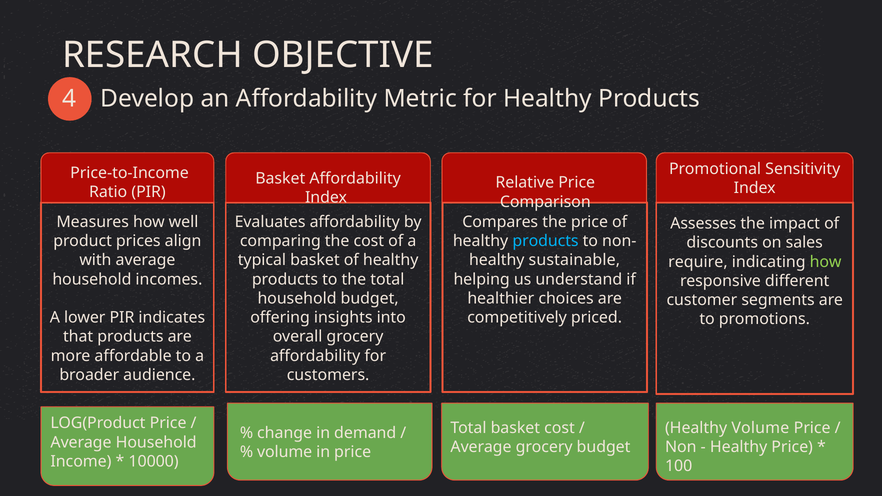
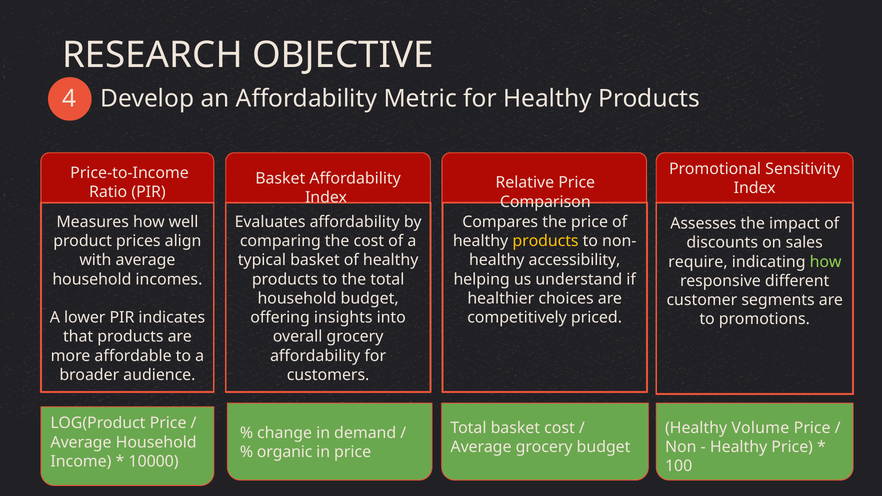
products colour: light blue -> yellow (546, 241)
sustainable: sustainable -> accessibility (574, 260)
volume: volume -> organic (285, 452)
